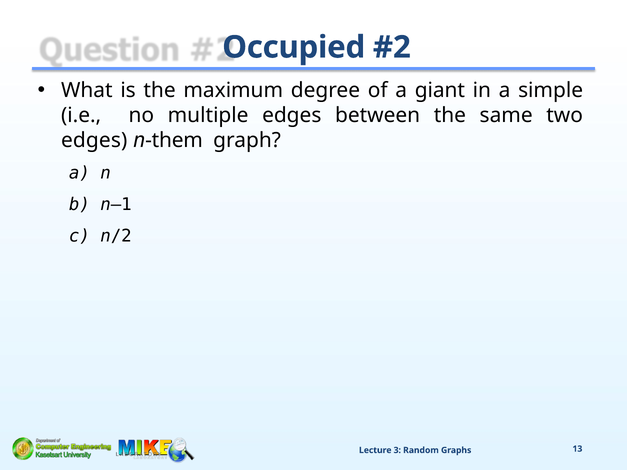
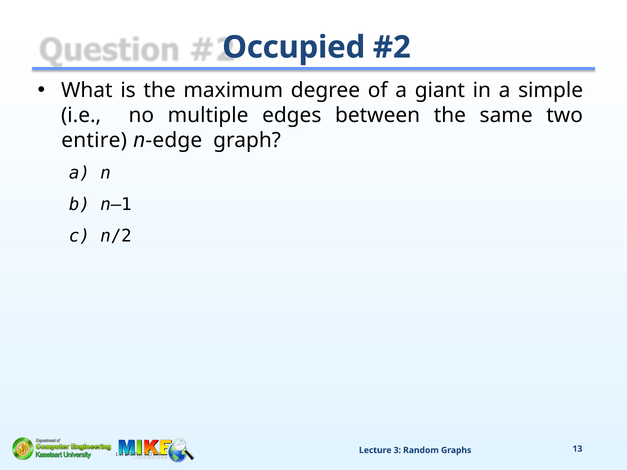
edges: edges -> entire (94, 141)
them: them -> edge (174, 141)
